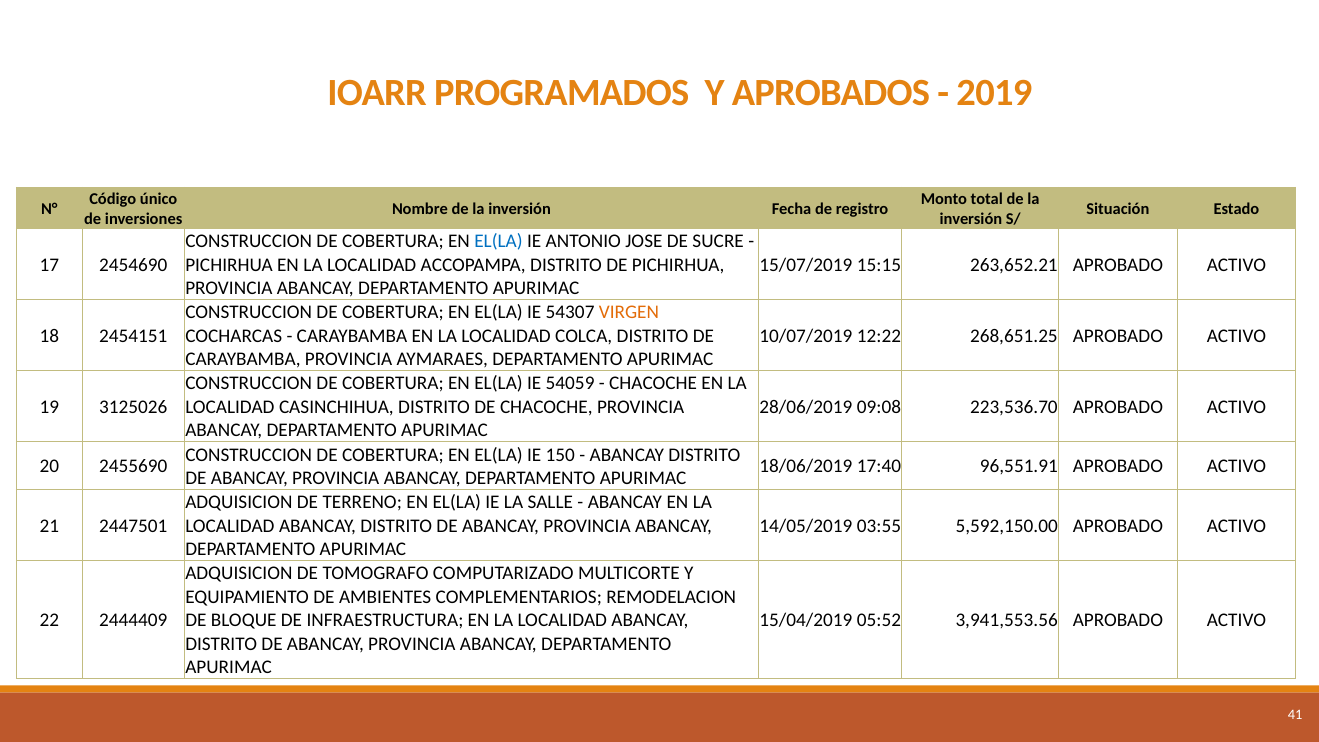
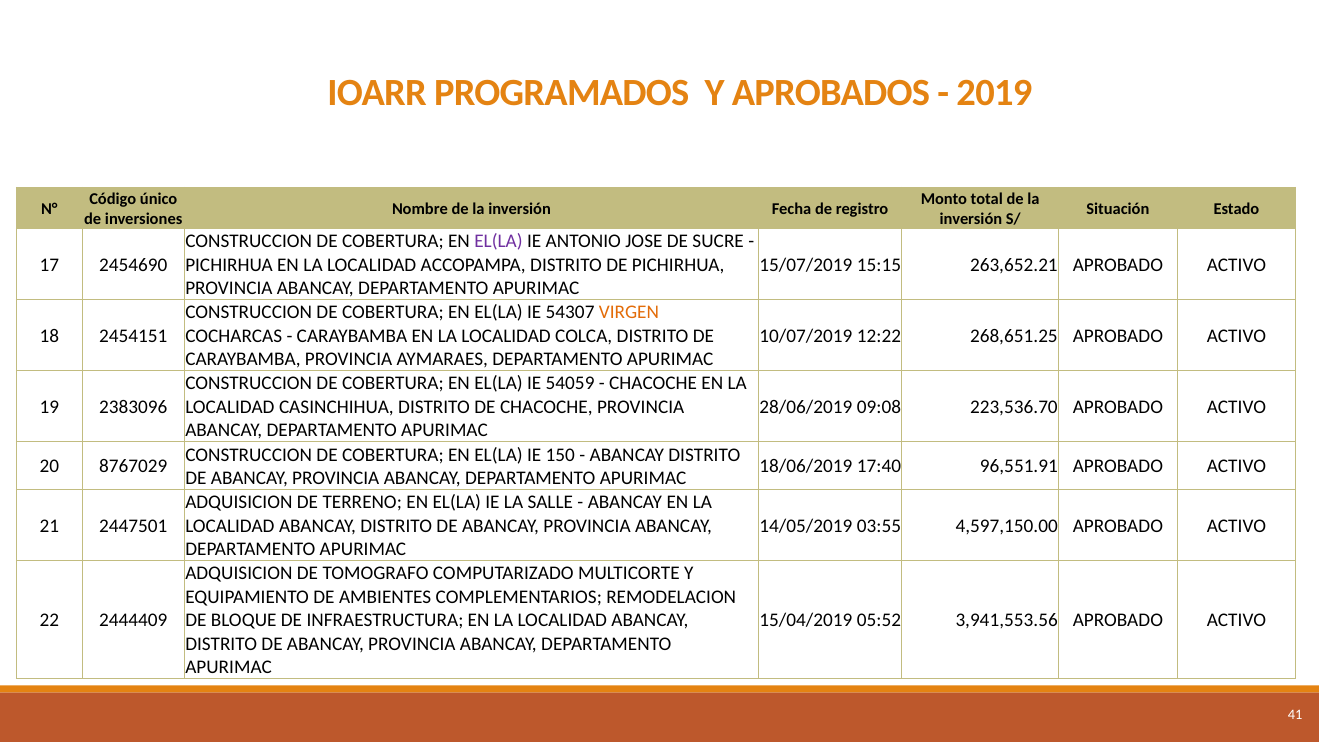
EL(LA colour: blue -> purple (498, 241)
3125026: 3125026 -> 2383096 (133, 407)
2455690: 2455690 -> 8767029 (133, 466)
5,592,150.00: 5,592,150.00 -> 4,597,150.00 (1007, 526)
